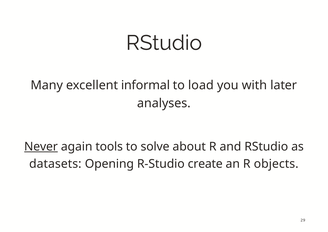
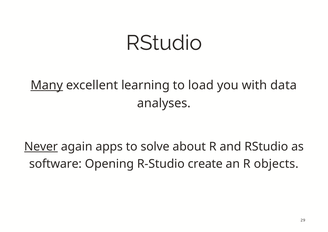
Many underline: none -> present (47, 85)
informal: informal -> learning (145, 85)
later: later -> data (284, 85)
tools: tools -> apps (109, 147)
datasets: datasets -> software (55, 164)
